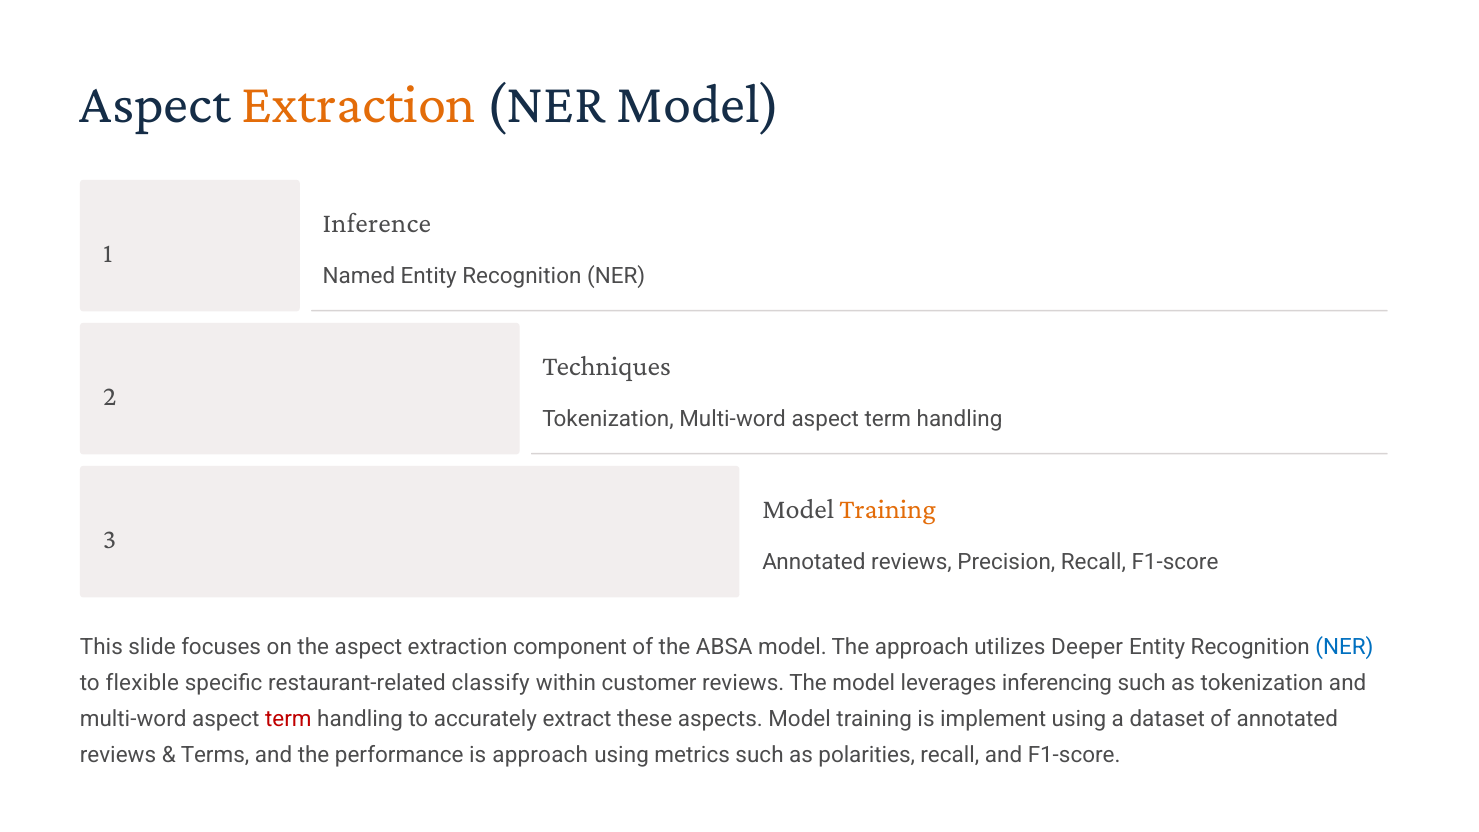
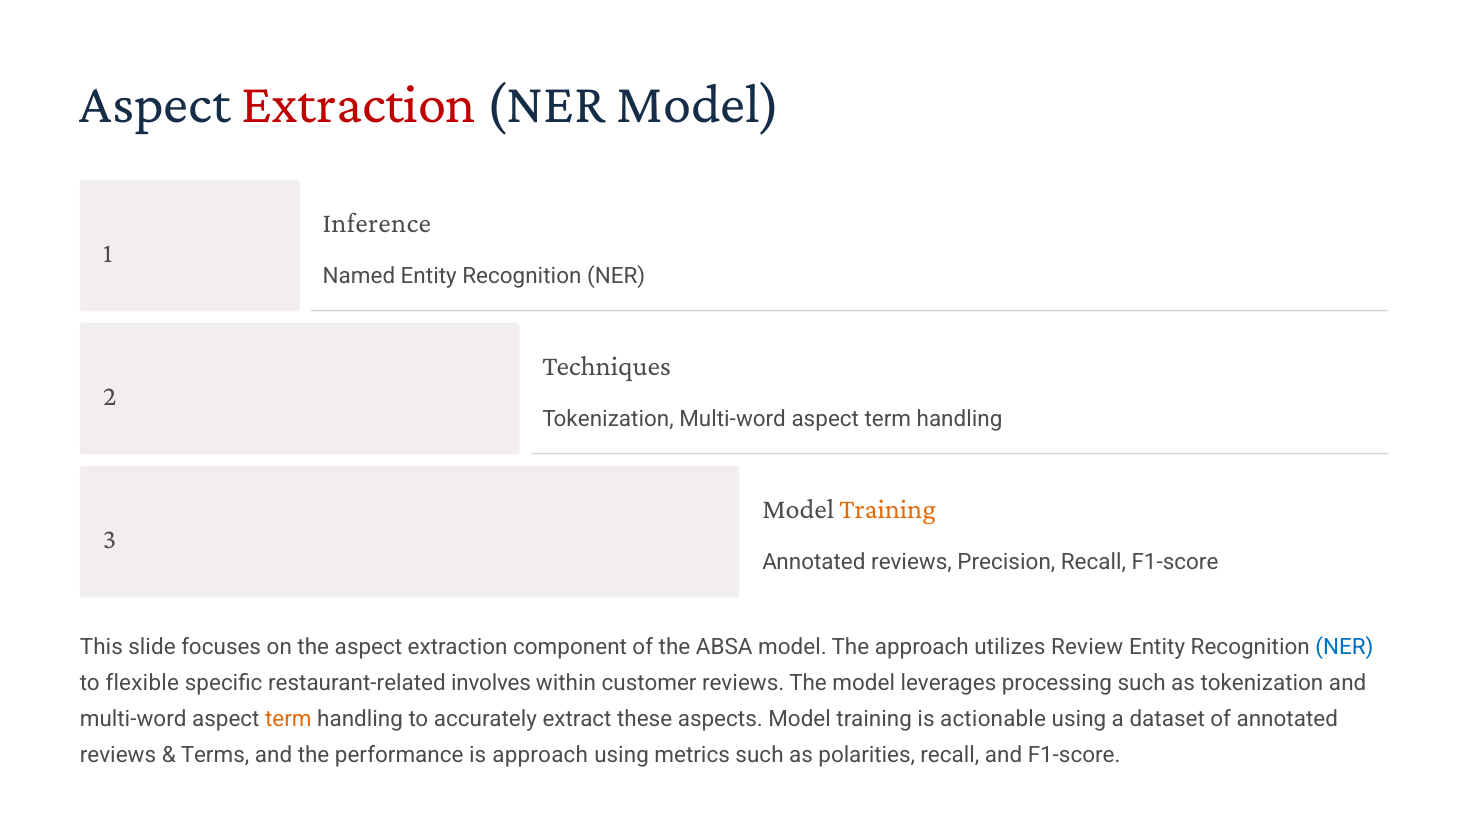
Extraction colour: orange -> red (359, 104)
Deeper: Deeper -> Review (1087, 647)
classify: classify -> involves (491, 683)
inferencing: inferencing -> processing (1057, 683)
term colour: red -> orange (288, 719)
implement: implement -> actionable (993, 719)
